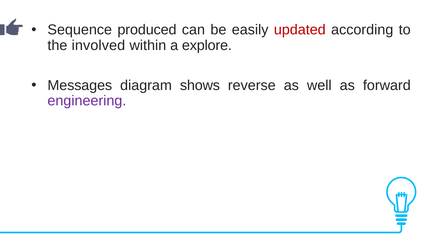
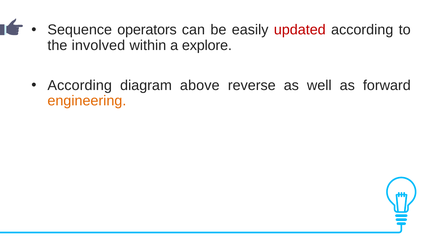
produced: produced -> operators (147, 30)
Messages: Messages -> According (80, 85)
shows: shows -> above (200, 85)
engineering colour: purple -> orange (87, 101)
